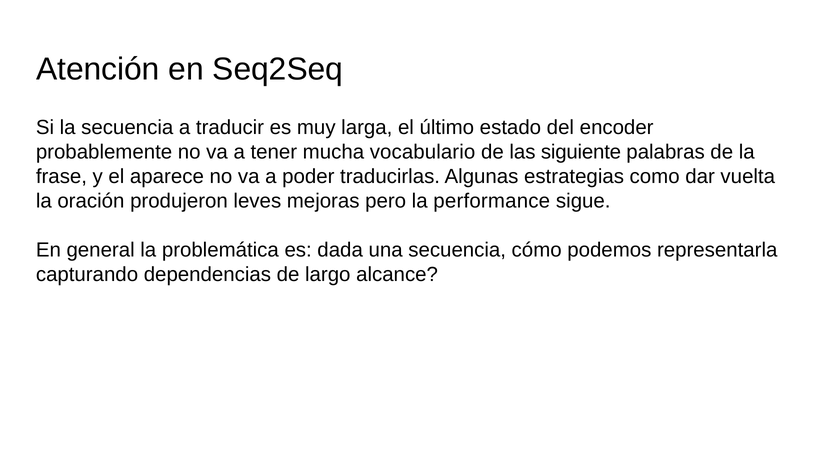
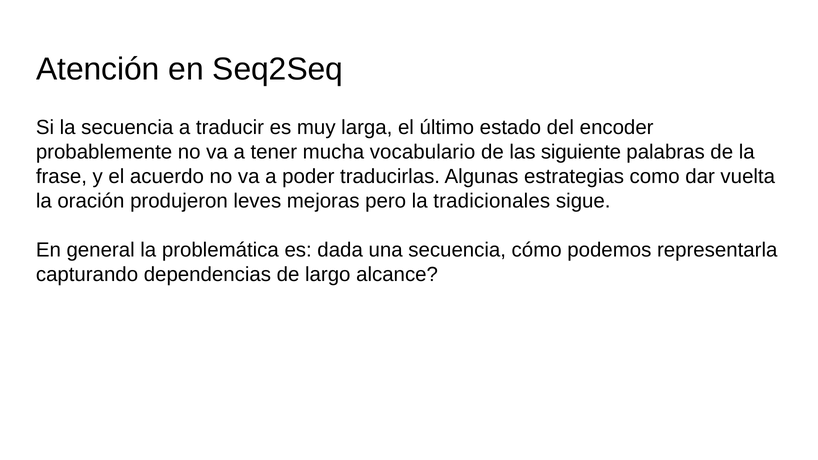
aparece: aparece -> acuerdo (167, 176)
performance: performance -> tradicionales (492, 201)
